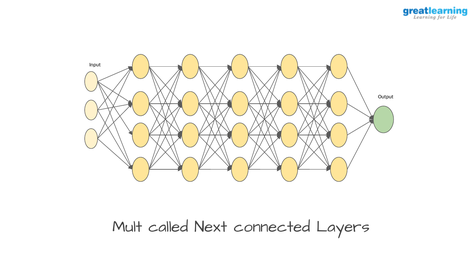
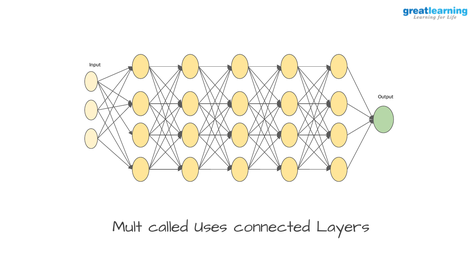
Next: Next -> Uses (211, 226)
